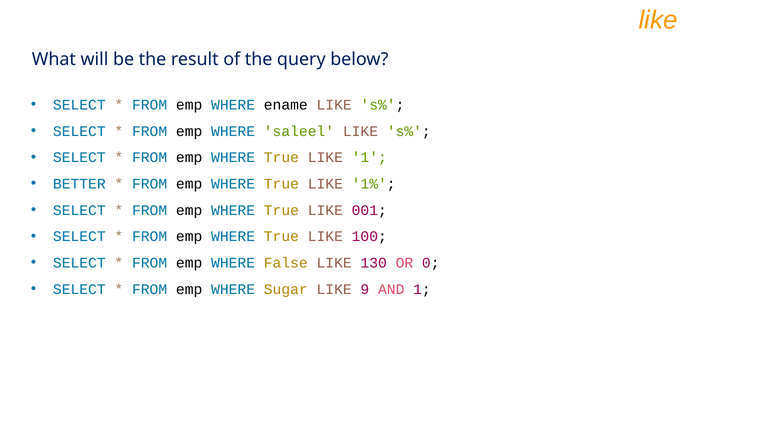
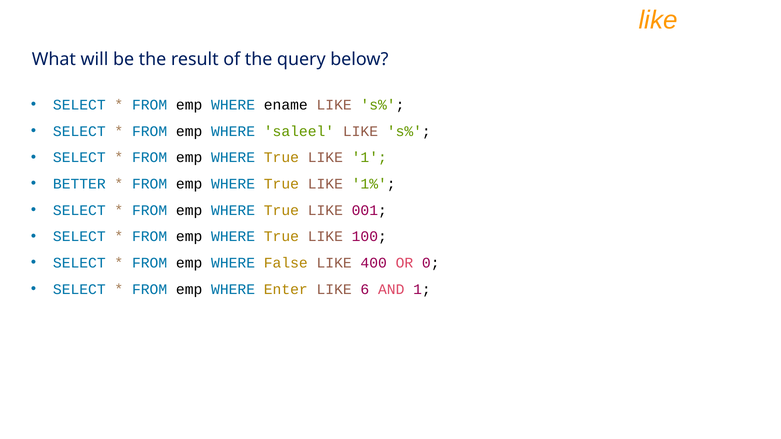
130: 130 -> 400 (374, 263)
Sugar: Sugar -> Enter (286, 289)
9: 9 -> 6 (365, 289)
